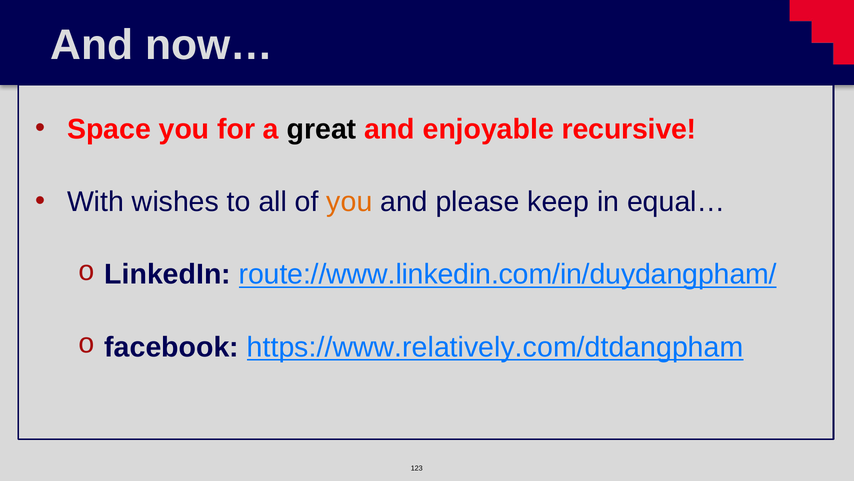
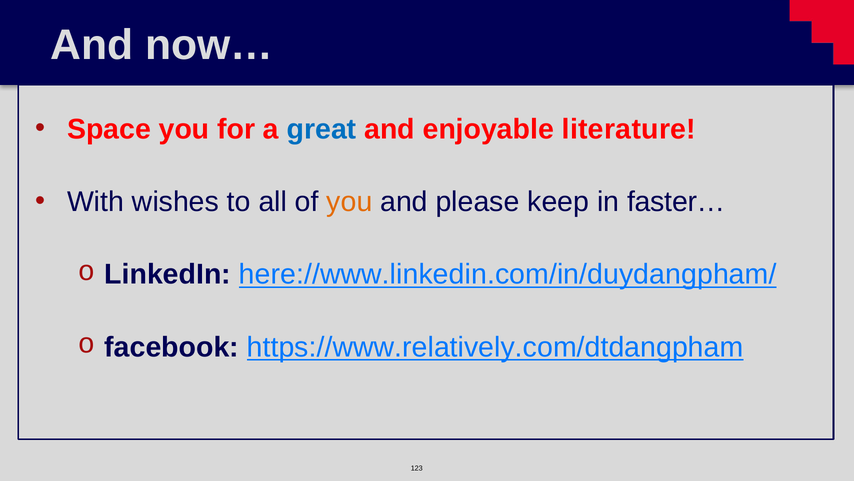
great colour: black -> blue (322, 129)
recursive: recursive -> literature (629, 129)
equal…: equal… -> faster… (676, 202)
route://www.linkedin.com/in/duydangpham/: route://www.linkedin.com/in/duydangpham/ -> here://www.linkedin.com/in/duydangpham/ (508, 274)
